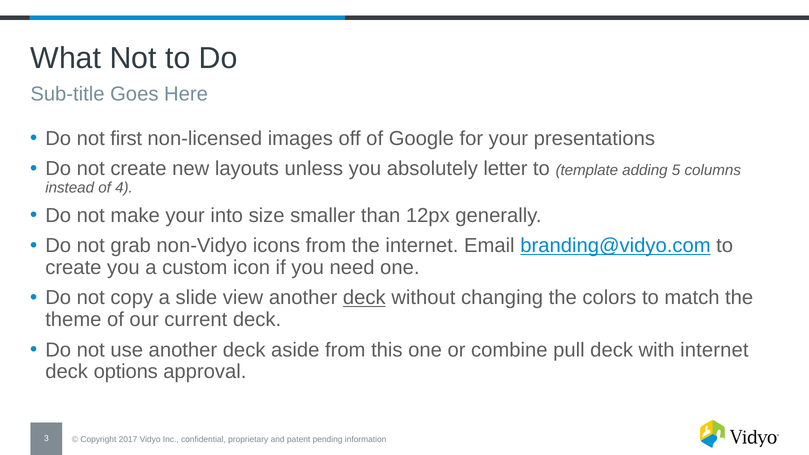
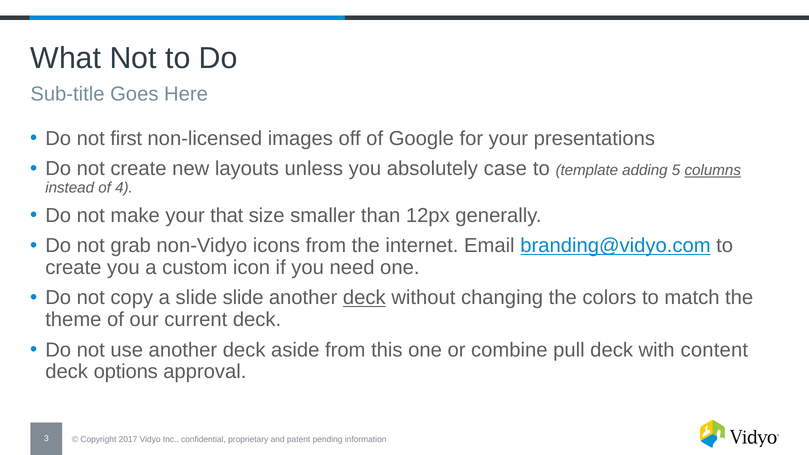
letter: letter -> case (505, 169)
columns underline: none -> present (713, 170)
into: into -> that (227, 215)
slide view: view -> slide (243, 298)
with internet: internet -> content (714, 350)
